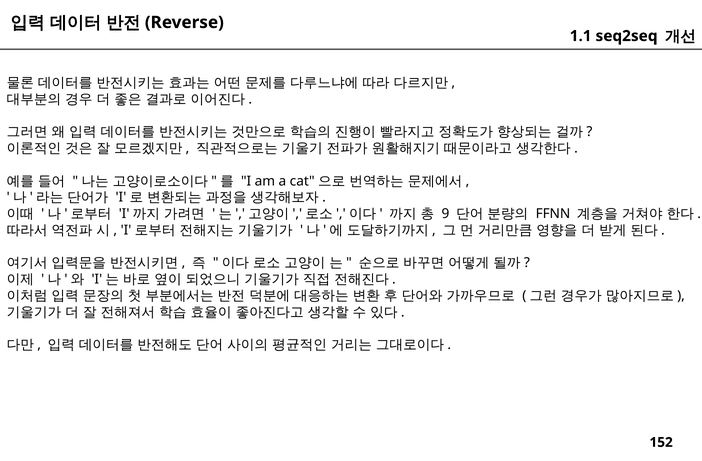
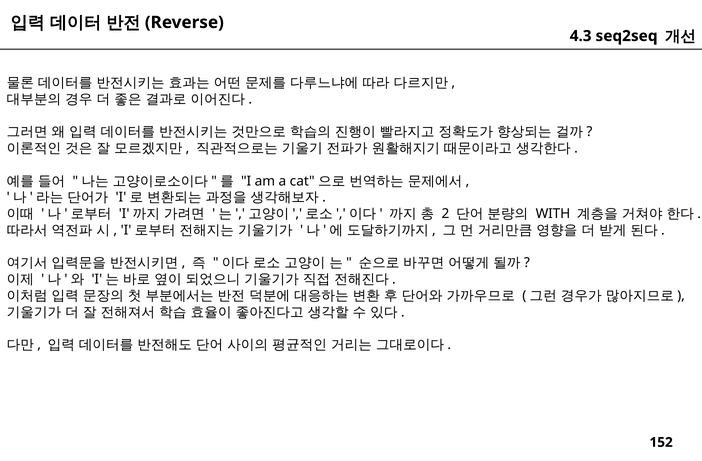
1.1: 1.1 -> 4.3 (581, 36)
9: 9 -> 2 (446, 214)
FFNN: FFNN -> WITH (553, 214)
